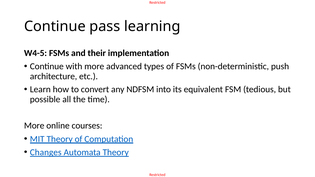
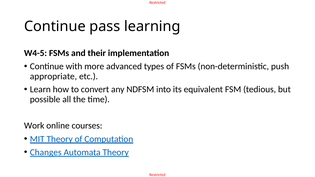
architecture: architecture -> appropriate (53, 76)
More: More -> Work (34, 126)
